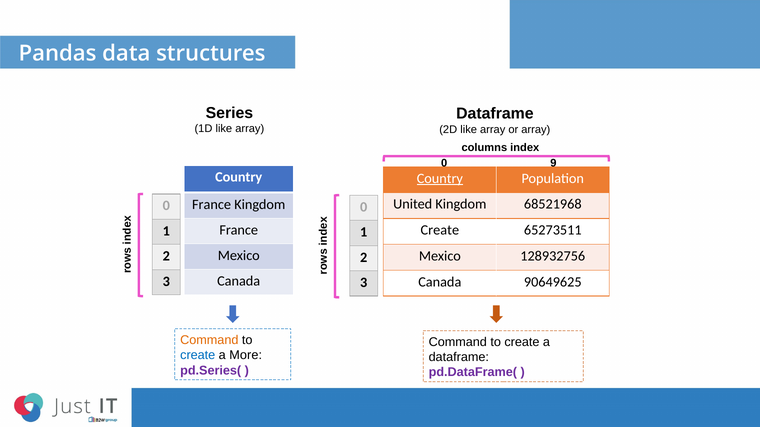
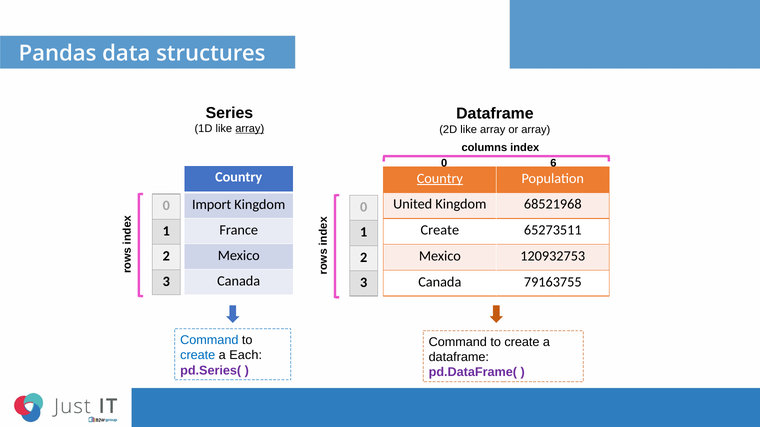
array underline: none -> present (250, 129)
9: 9 -> 6 (553, 164)
France: France -> Import (212, 205)
128932756: 128932756 -> 120932753 (553, 256)
90649625: 90649625 -> 79163755 (553, 282)
Command colour: orange -> blue (209, 340)
More: More -> Each (246, 356)
